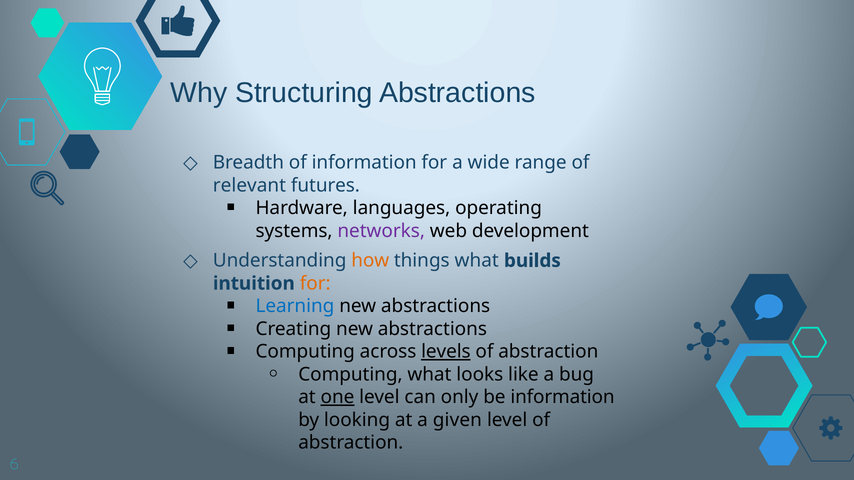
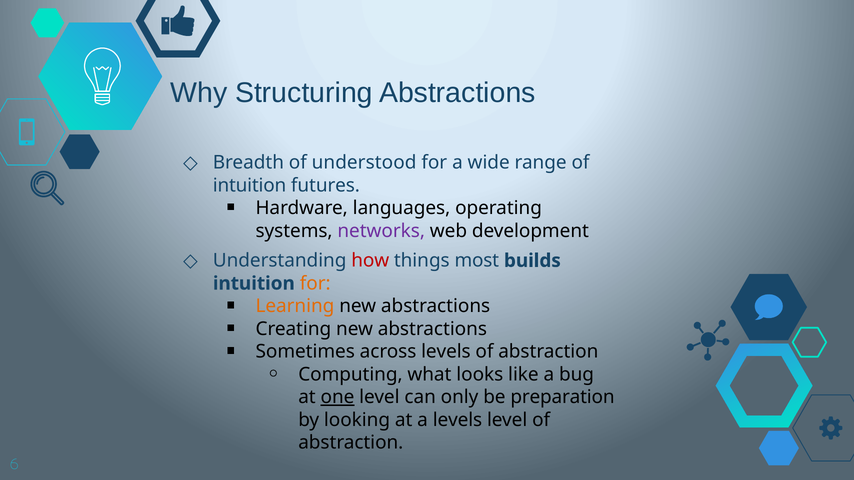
of information: information -> understood (364, 163)
relevant: relevant -> intuition (250, 185)
how colour: orange -> red (370, 261)
things what: what -> most (477, 261)
Learning colour: blue -> orange (295, 306)
Computing: Computing -> Sometimes (305, 352)
levels underline: present -> none (446, 352)
be information: information -> preparation (563, 397)
a given: given -> levels (458, 420)
